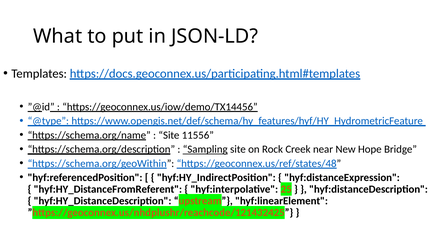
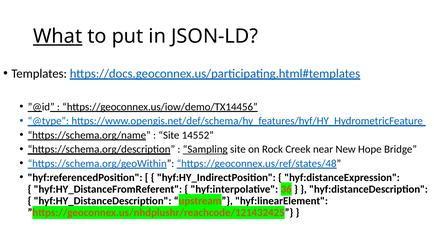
What underline: none -> present (58, 36)
11556: 11556 -> 14552 (198, 135)
25: 25 -> 36 (286, 189)
